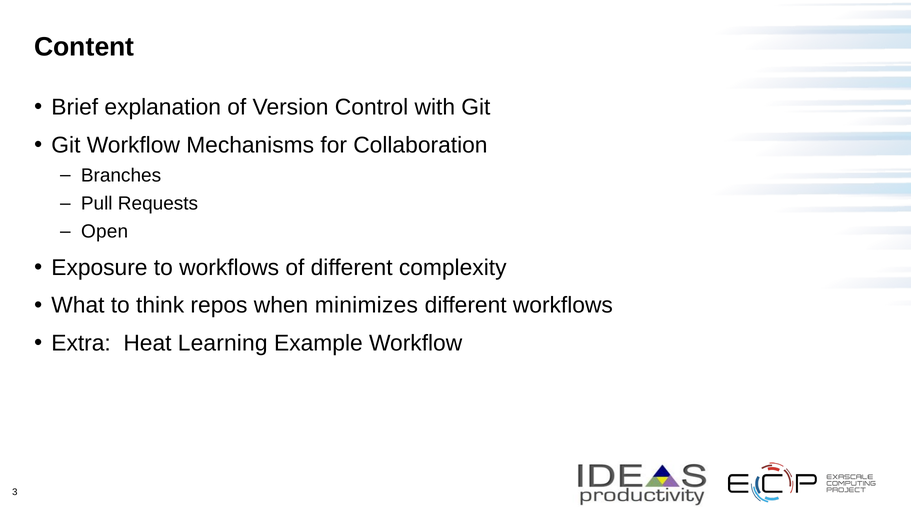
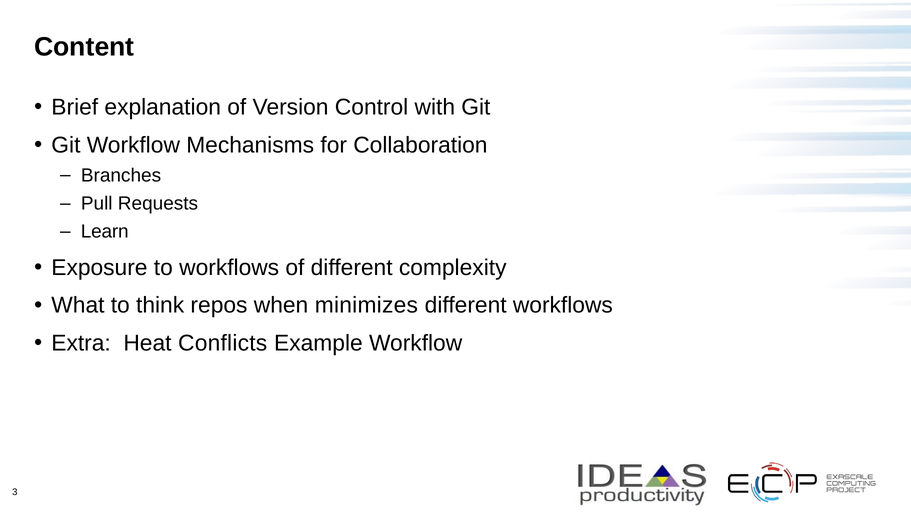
Open: Open -> Learn (105, 232)
Learning: Learning -> Conflicts (223, 343)
